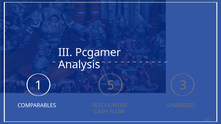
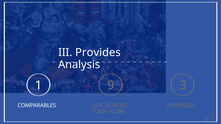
Pcgamer: Pcgamer -> Provides (98, 53)
5: 5 -> 9 (111, 86)
